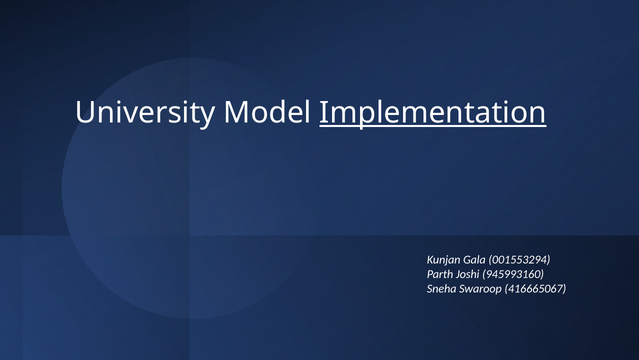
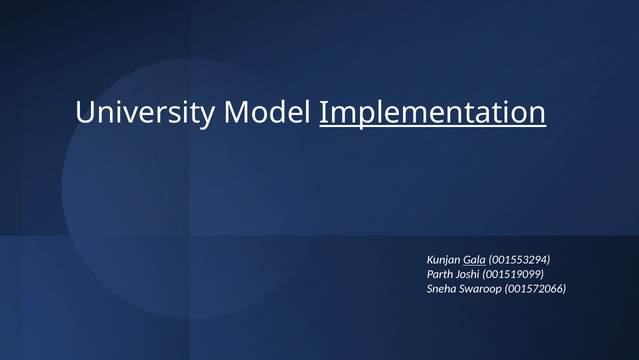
Gala underline: none -> present (474, 260)
945993160: 945993160 -> 001519099 (513, 274)
416665067: 416665067 -> 001572066 (535, 288)
